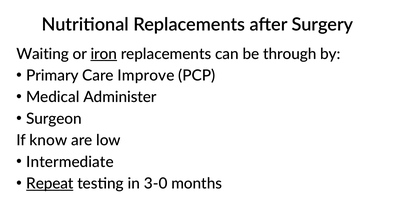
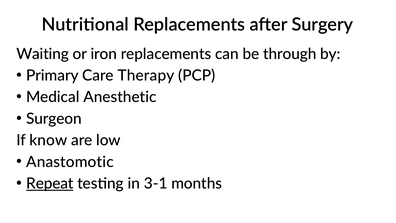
iron underline: present -> none (104, 54)
Improve: Improve -> Therapy (146, 75)
Administer: Administer -> Anesthetic (120, 97)
Intermediate: Intermediate -> Anastomotic (70, 162)
3-0: 3-0 -> 3-1 (156, 183)
